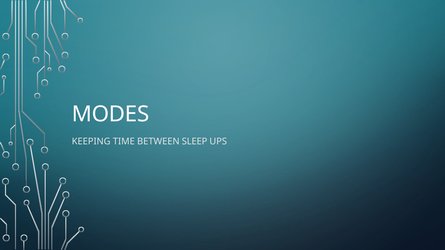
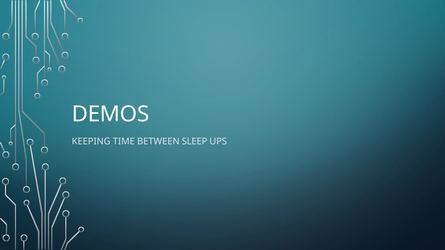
MODES: MODES -> DEMOS (111, 114)
